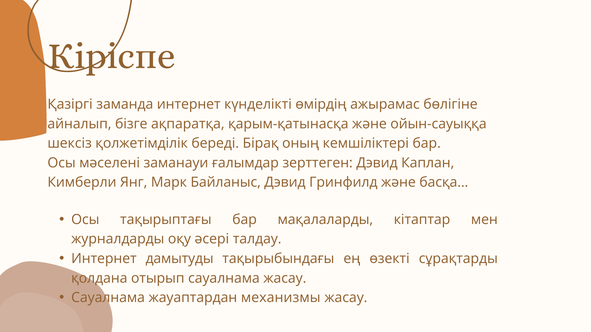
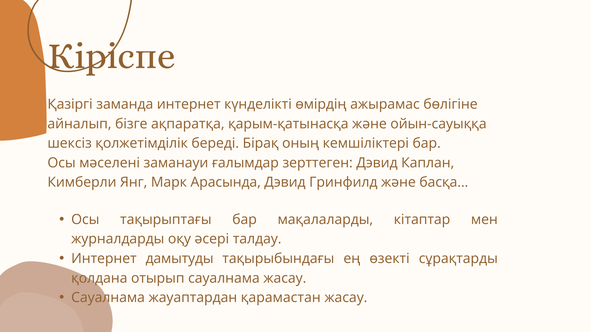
Байланыс: Байланыс -> Арасында (226, 183)
механизмы: механизмы -> қарамастан (281, 298)
